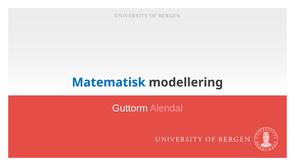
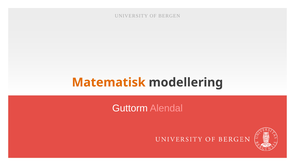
Matematisk colour: blue -> orange (109, 82)
